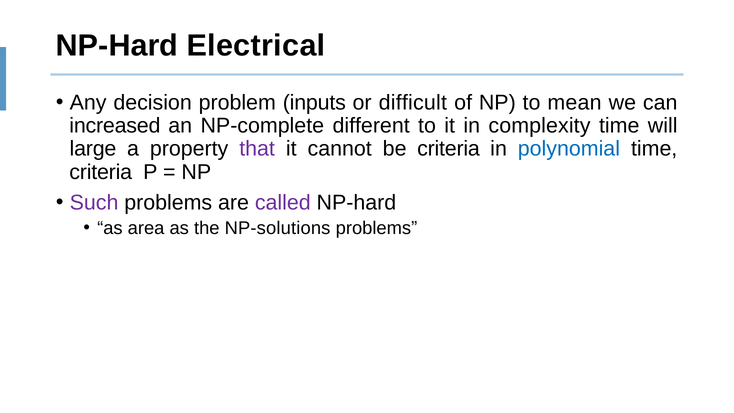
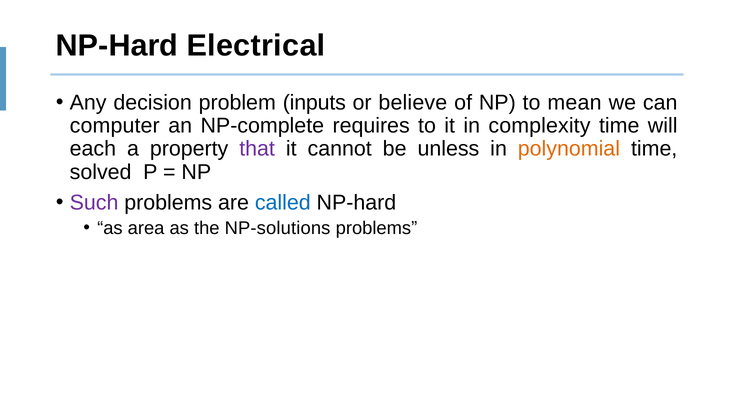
difficult: difficult -> believe (413, 103)
increased: increased -> computer (115, 126)
different: different -> requires (371, 126)
large: large -> each (93, 149)
be criteria: criteria -> unless (448, 149)
polynomial colour: blue -> orange (569, 149)
criteria: criteria -> solved (101, 172)
called colour: purple -> blue (283, 203)
